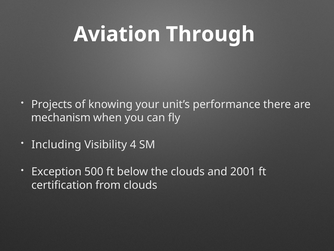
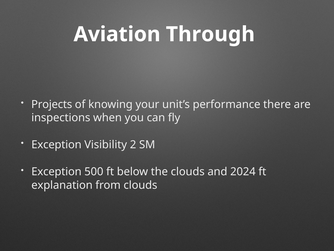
mechanism: mechanism -> inspections (61, 117)
Including: Including -> Exception (56, 144)
4: 4 -> 2 (133, 144)
2001: 2001 -> 2024 (243, 171)
certification: certification -> explanation (62, 185)
